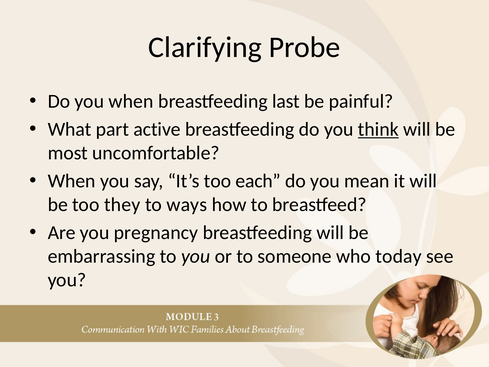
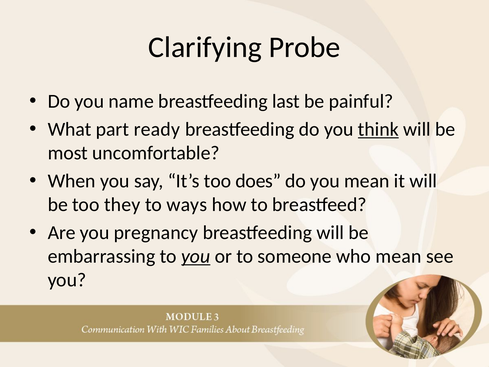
you when: when -> name (131, 101)
active: active -> ready (157, 129)
each: each -> does (258, 181)
you underline: none -> present (196, 256)
who today: today -> mean (399, 256)
